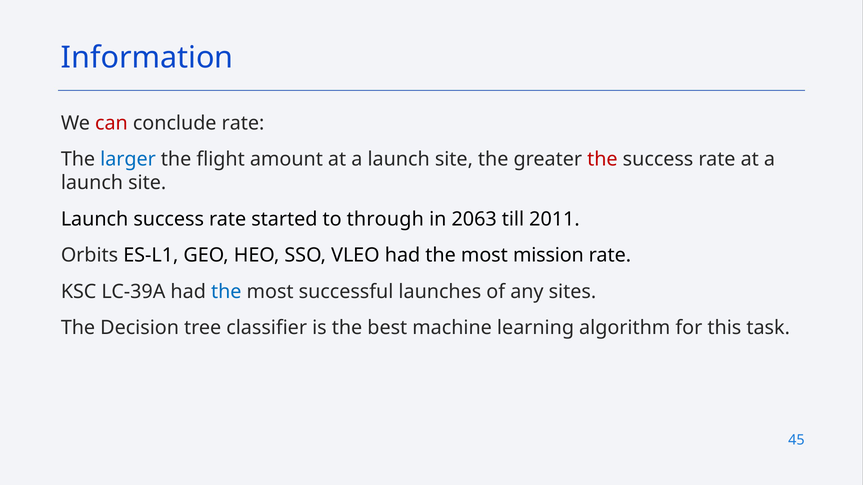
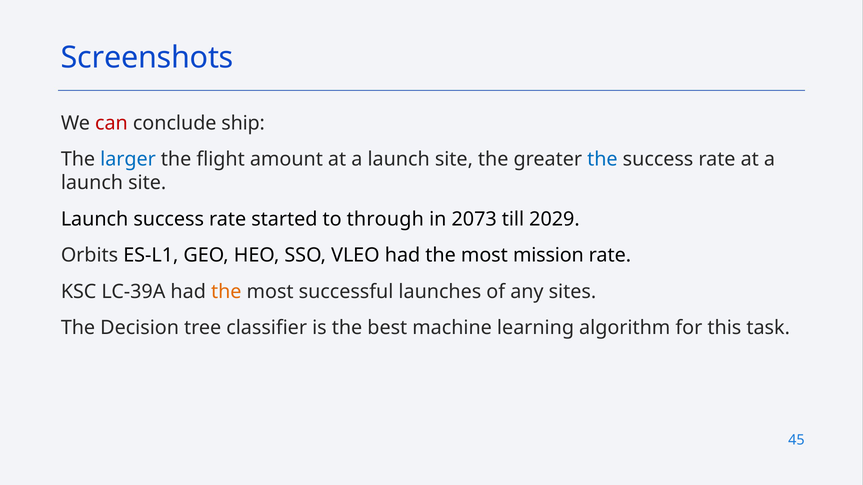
Information: Information -> Screenshots (147, 58)
conclude rate: rate -> ship (243, 123)
the colour: red -> blue (602, 159)
2063: 2063 -> 2073 (474, 219)
2011: 2011 -> 2029 (554, 219)
the colour: blue -> orange (226, 292)
